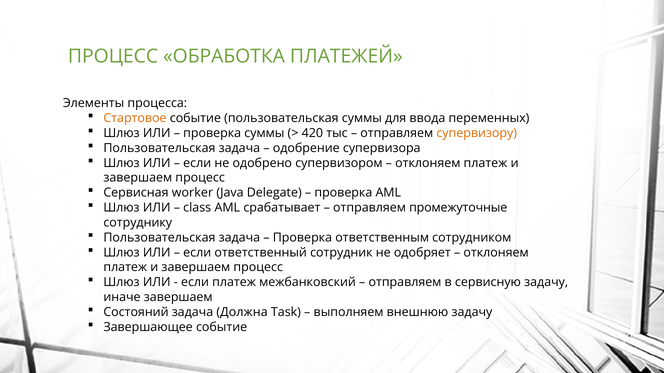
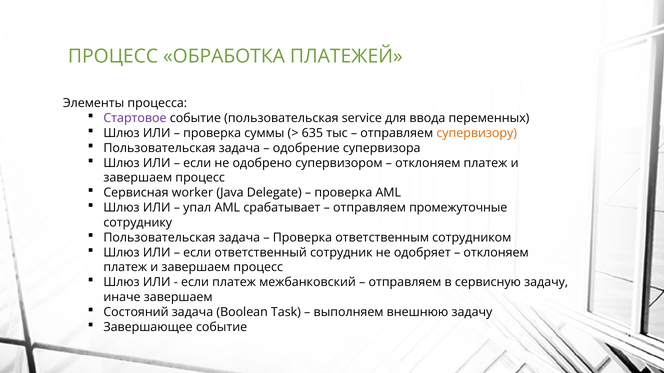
Стартовое colour: orange -> purple (135, 118)
пользовательская суммы: суммы -> service (362, 118)
420: 420 -> 635 (312, 133)
class: class -> упал (197, 208)
Должна: Должна -> Boolean (242, 313)
